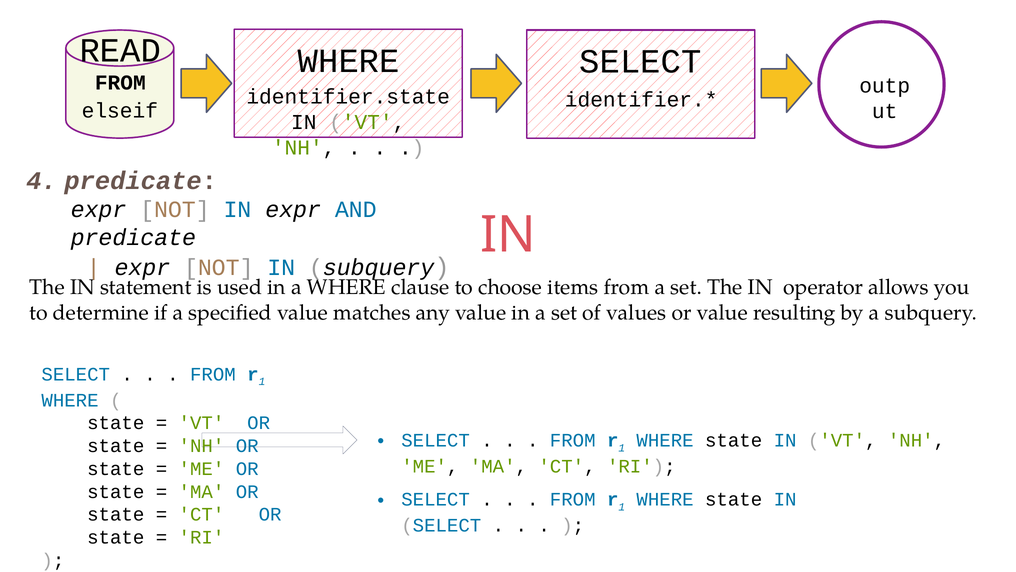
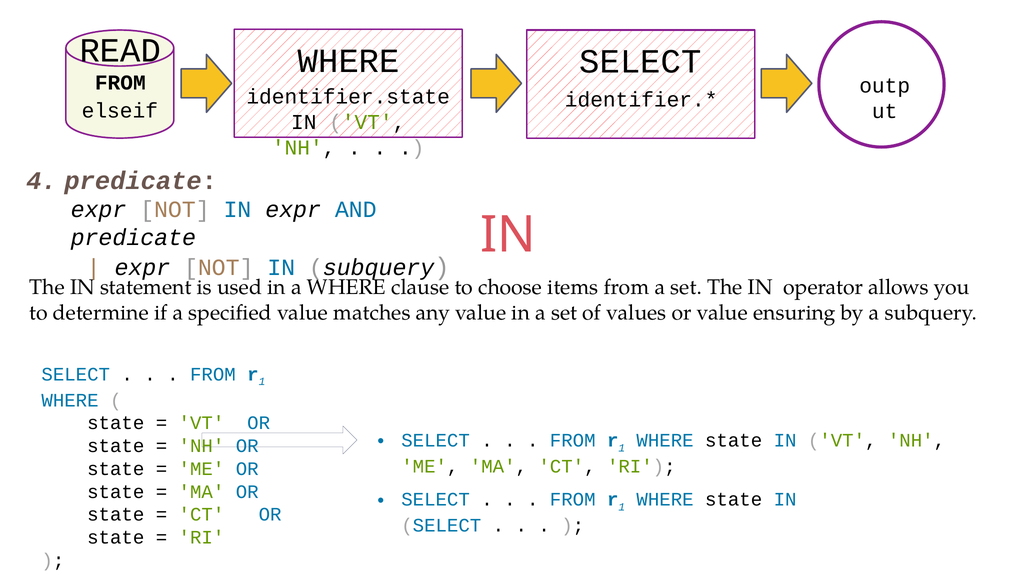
resulting: resulting -> ensuring (794, 312)
